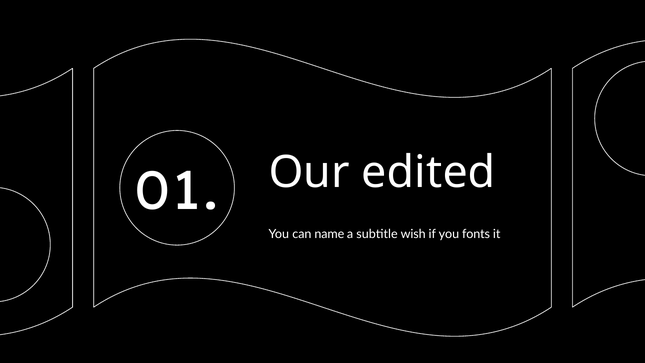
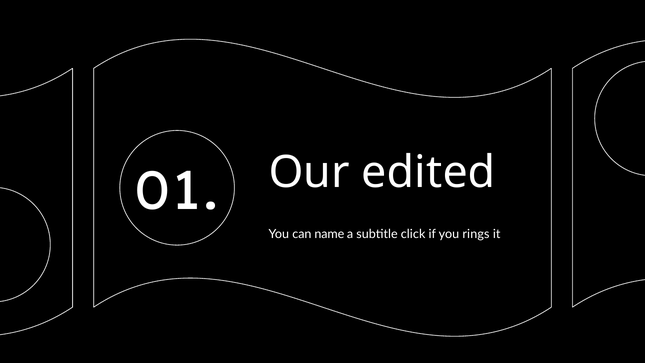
wish: wish -> click (413, 234)
fonts: fonts -> rings (476, 234)
